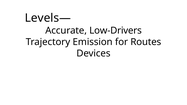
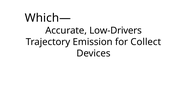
Levels—: Levels— -> Which— (48, 18)
Routes: Routes -> Collect (146, 42)
